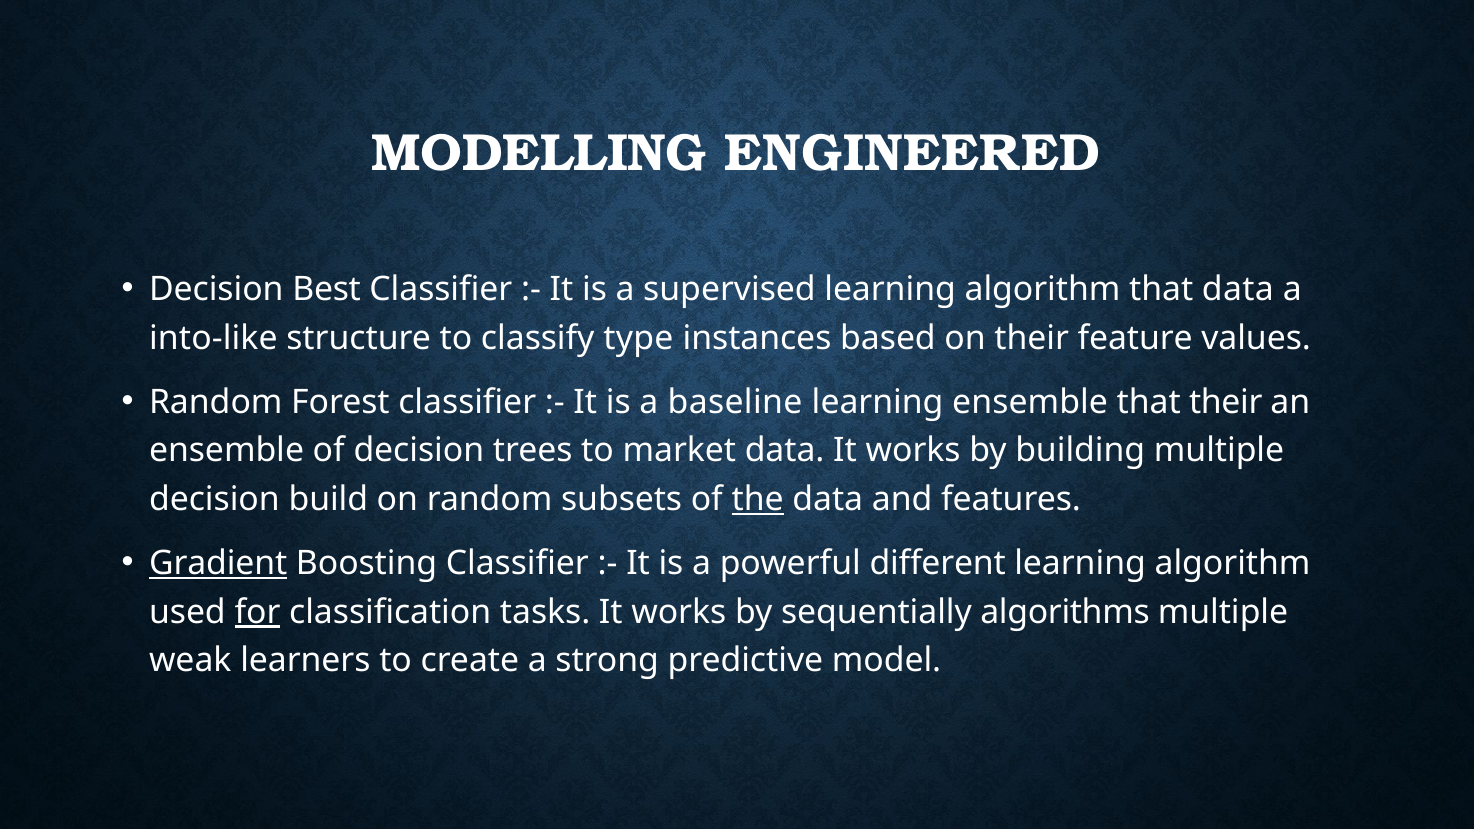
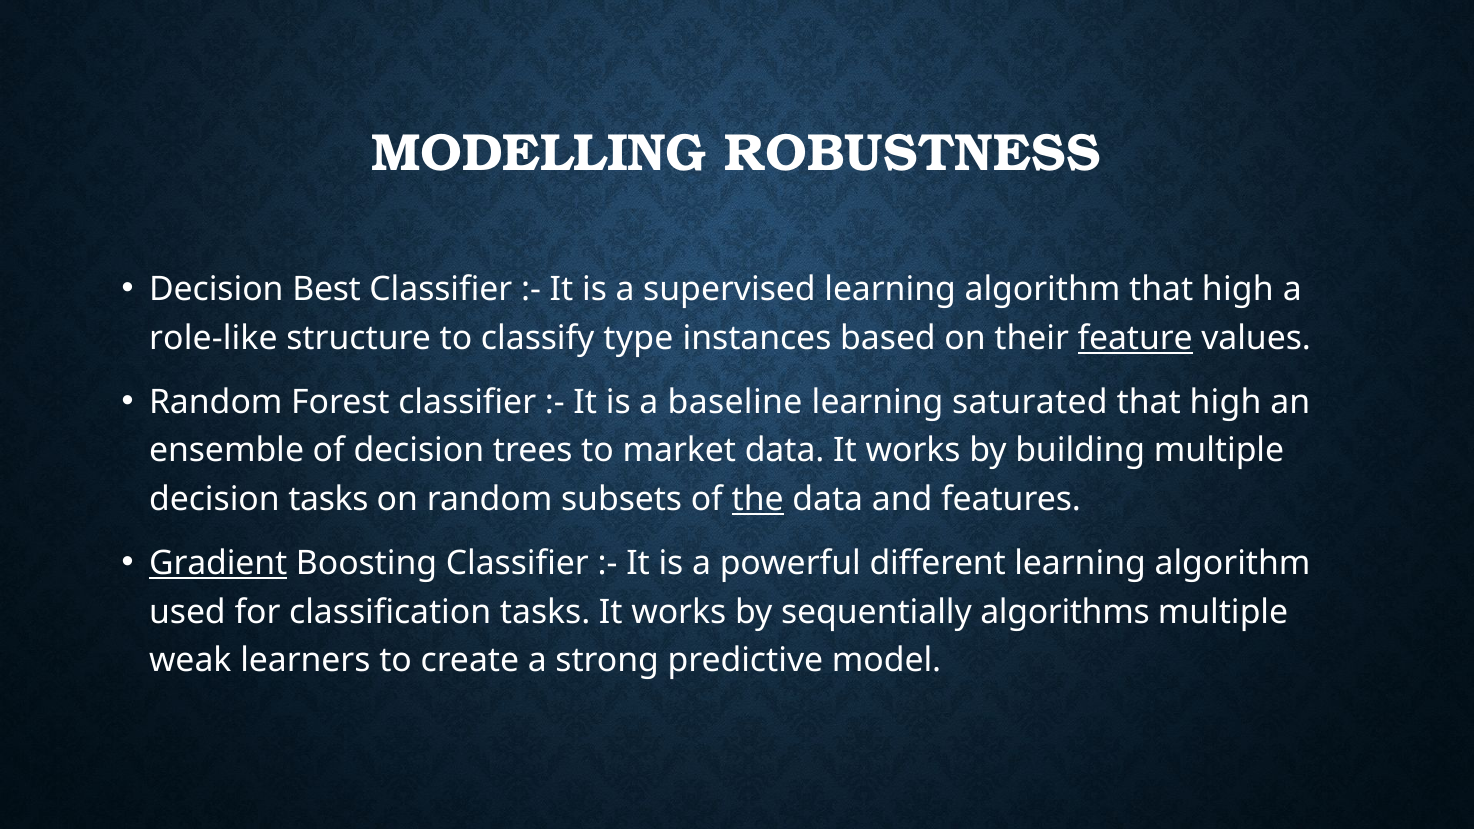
ENGINEERED: ENGINEERED -> ROBUSTNESS (912, 154)
algorithm that data: data -> high (1238, 290)
into-like: into-like -> role-like (213, 338)
feature underline: none -> present (1135, 338)
learning ensemble: ensemble -> saturated (1030, 402)
their: their -> high (1226, 402)
decision build: build -> tasks (328, 499)
for underline: present -> none (258, 612)
